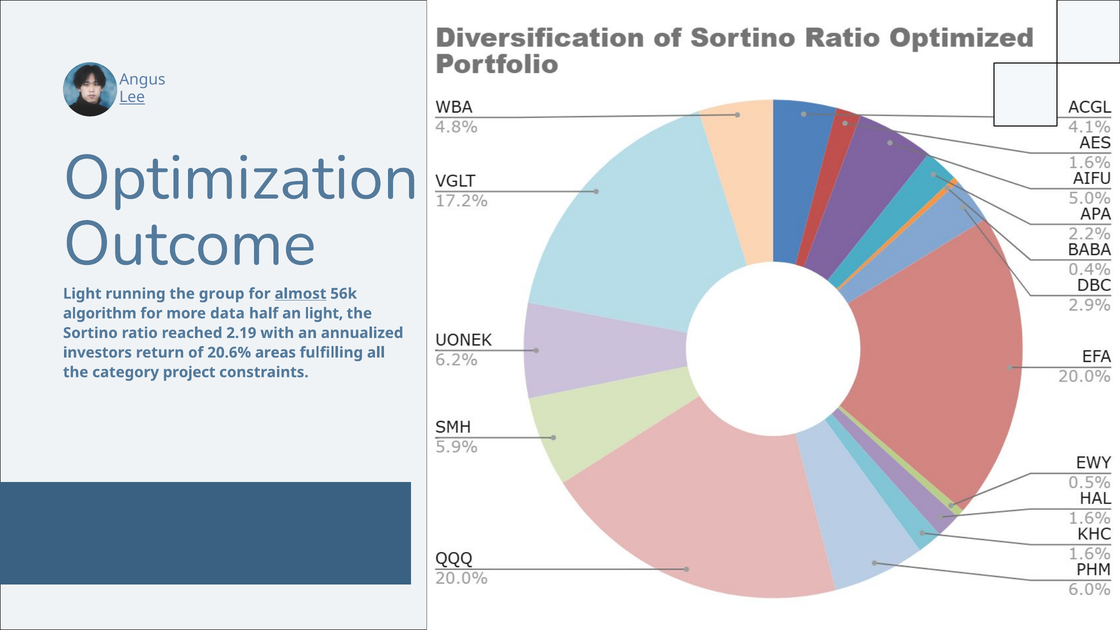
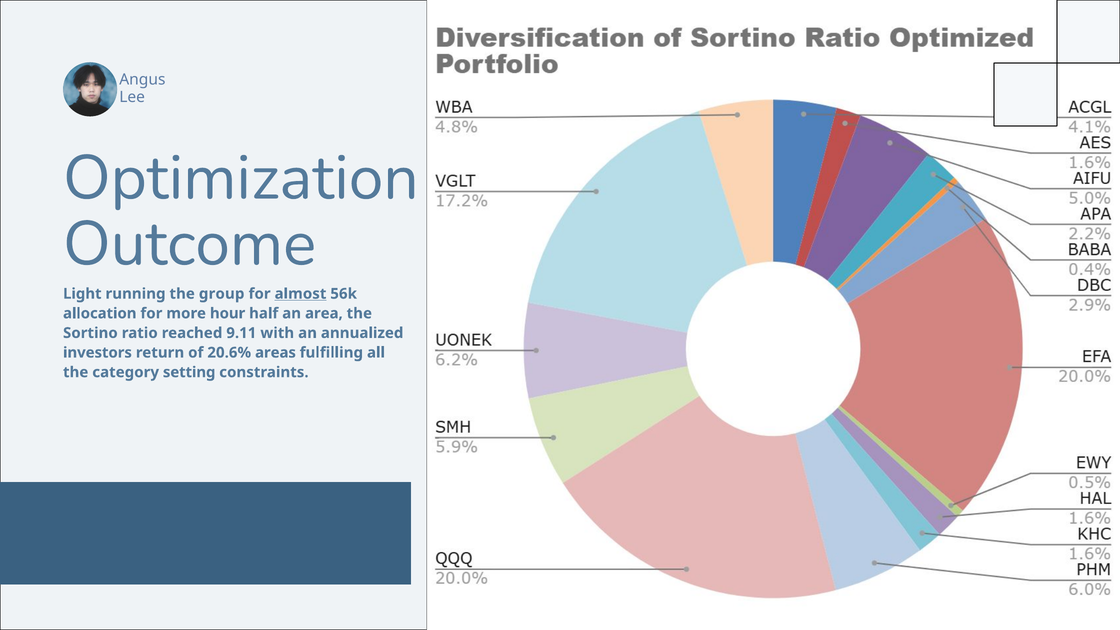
Lee underline: present -> none (132, 97)
algorithm: algorithm -> allocation (100, 313)
data: data -> hour (228, 313)
an light: light -> area (324, 313)
2.19: 2.19 -> 9.11 (241, 333)
project: project -> setting (189, 372)
